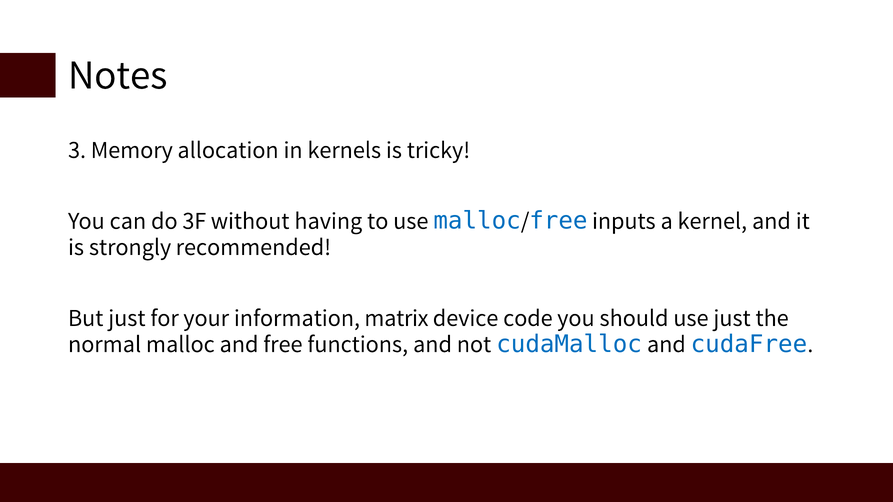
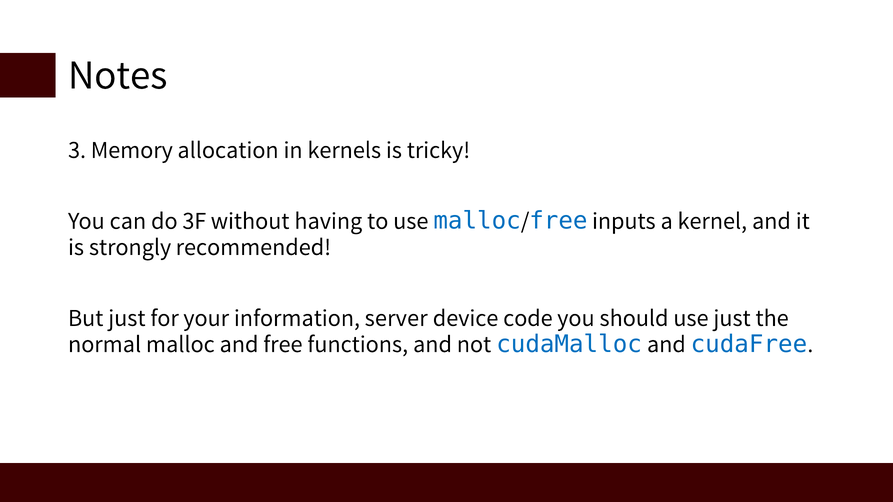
matrix: matrix -> server (396, 318)
